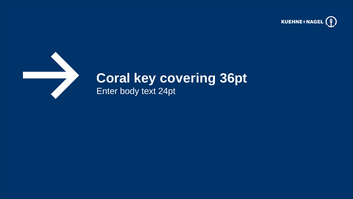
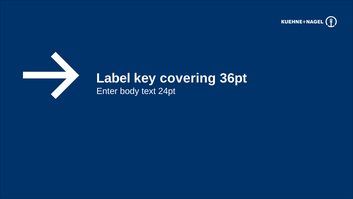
Coral: Coral -> Label (113, 78)
